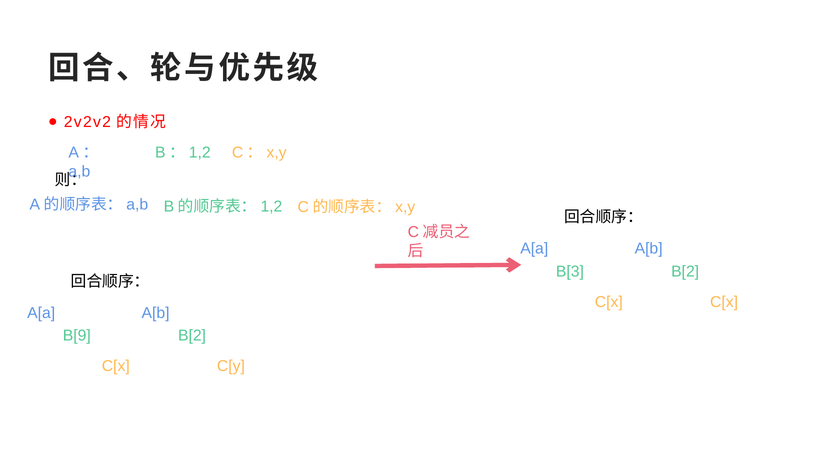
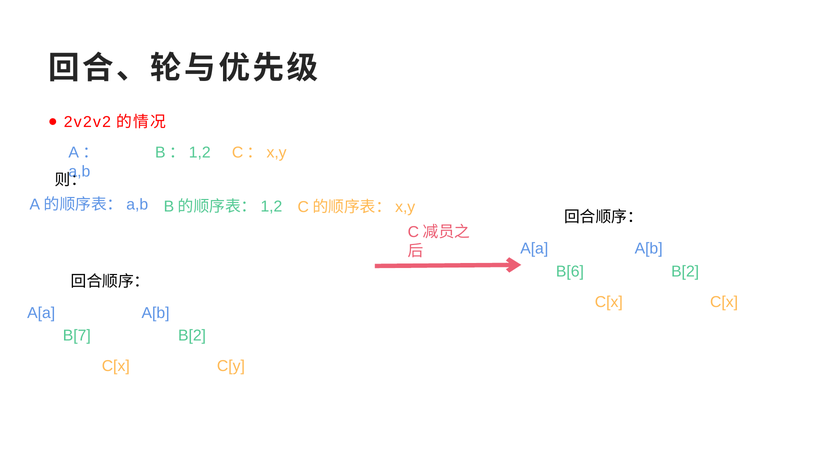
B[3: B[3 -> B[6 (570, 272)
B[9: B[9 -> B[7 (77, 336)
